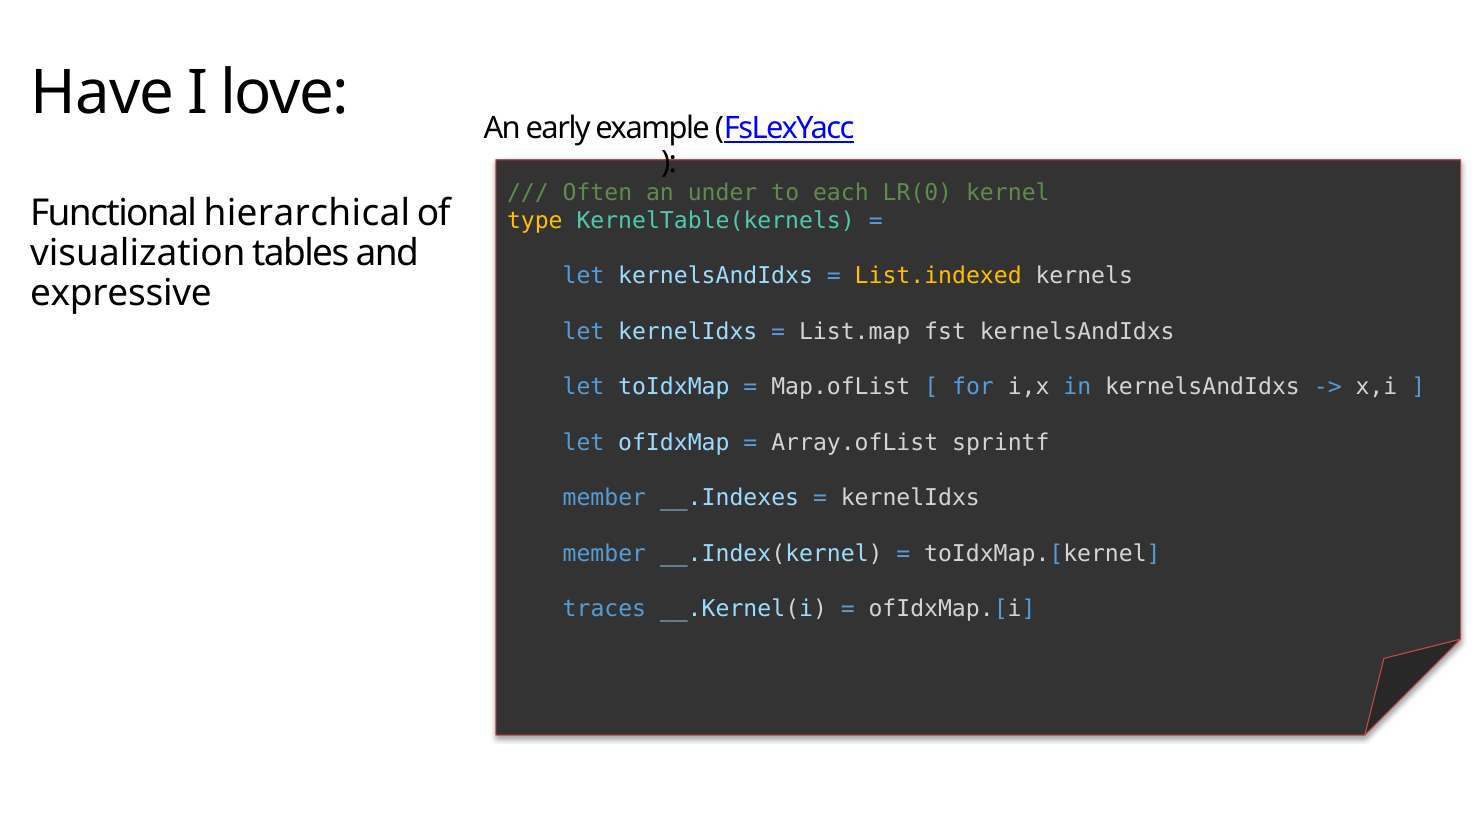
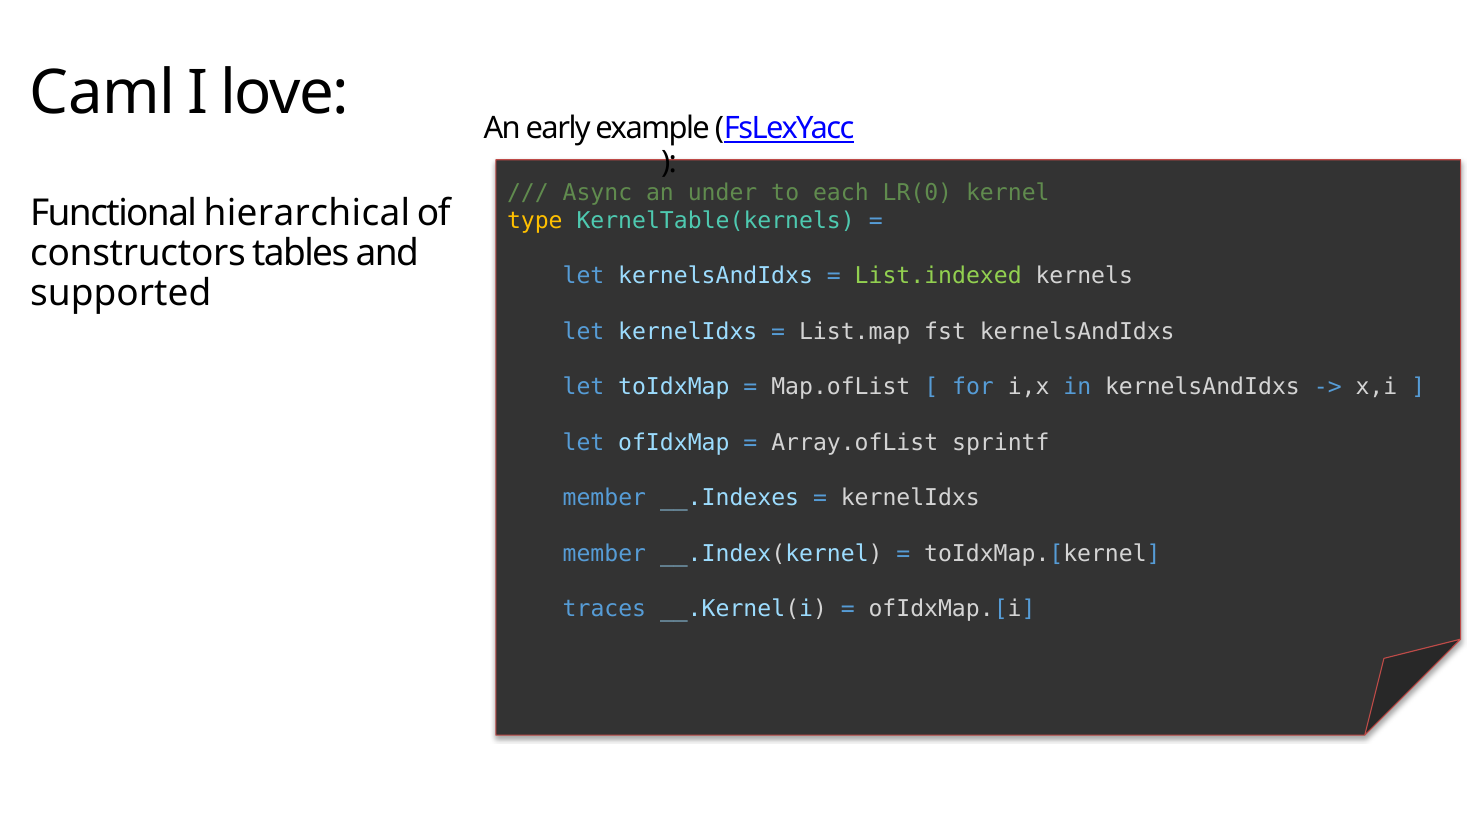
Have: Have -> Caml (102, 93)
Often: Often -> Async (597, 193)
visualization: visualization -> constructors (138, 253)
List.indexed colour: yellow -> light green (938, 276)
expressive: expressive -> supported (121, 293)
